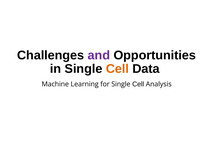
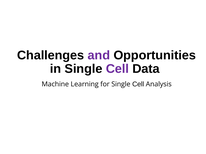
Cell colour: orange -> purple (117, 69)
